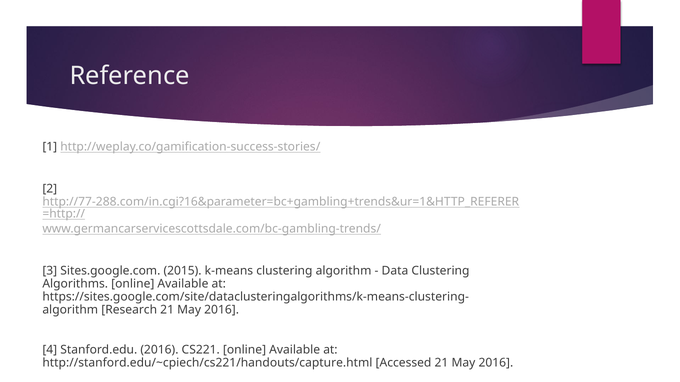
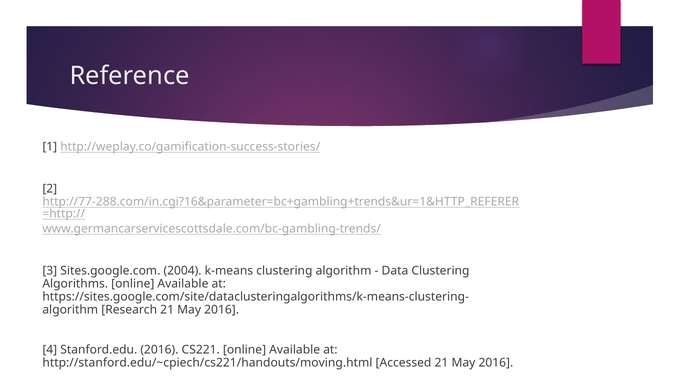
2015: 2015 -> 2004 (183, 271)
http://stanford.edu/~cpiech/cs221/handouts/capture.html: http://stanford.edu/~cpiech/cs221/handouts/capture.html -> http://stanford.edu/~cpiech/cs221/handouts/moving.html (207, 363)
